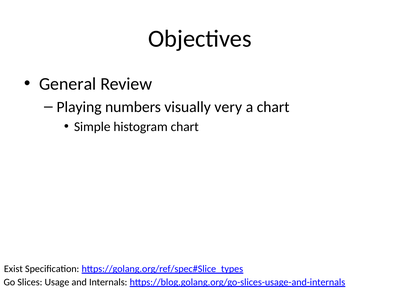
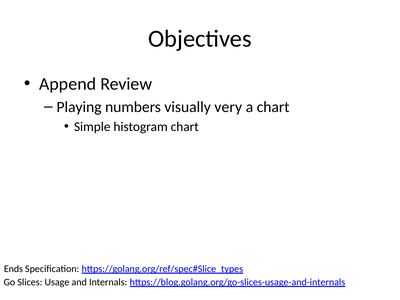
General: General -> Append (68, 84)
Exist: Exist -> Ends (13, 269)
